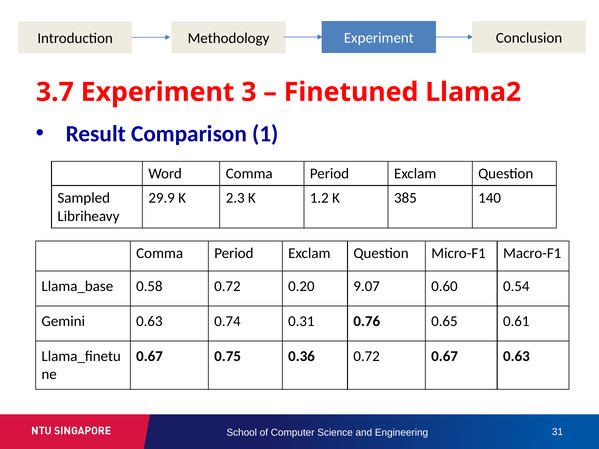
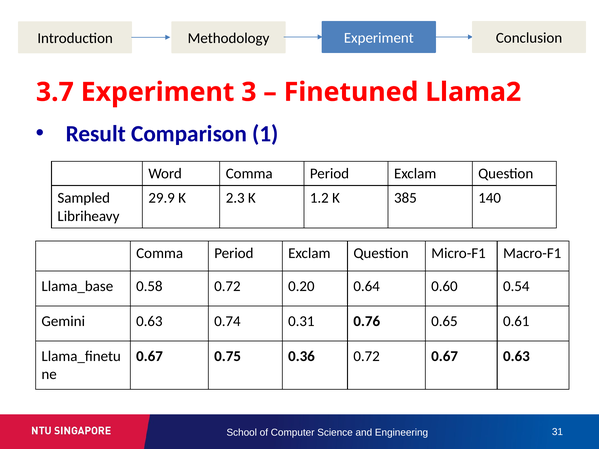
9.07: 9.07 -> 0.64 (367, 286)
